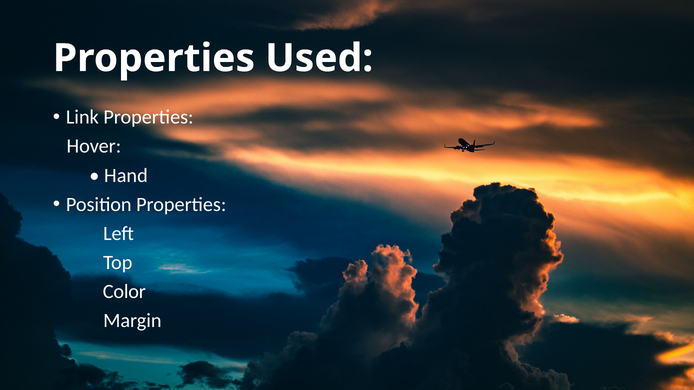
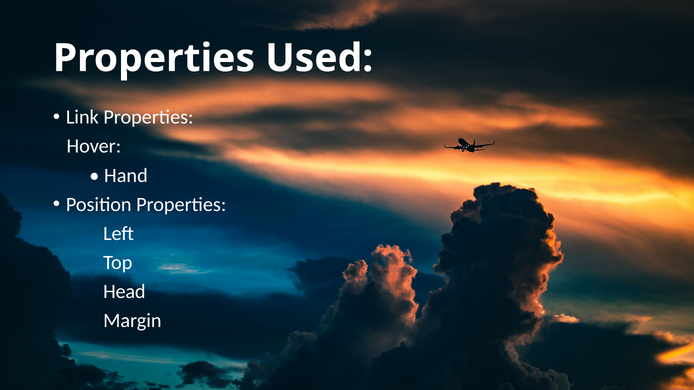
Color: Color -> Head (124, 292)
